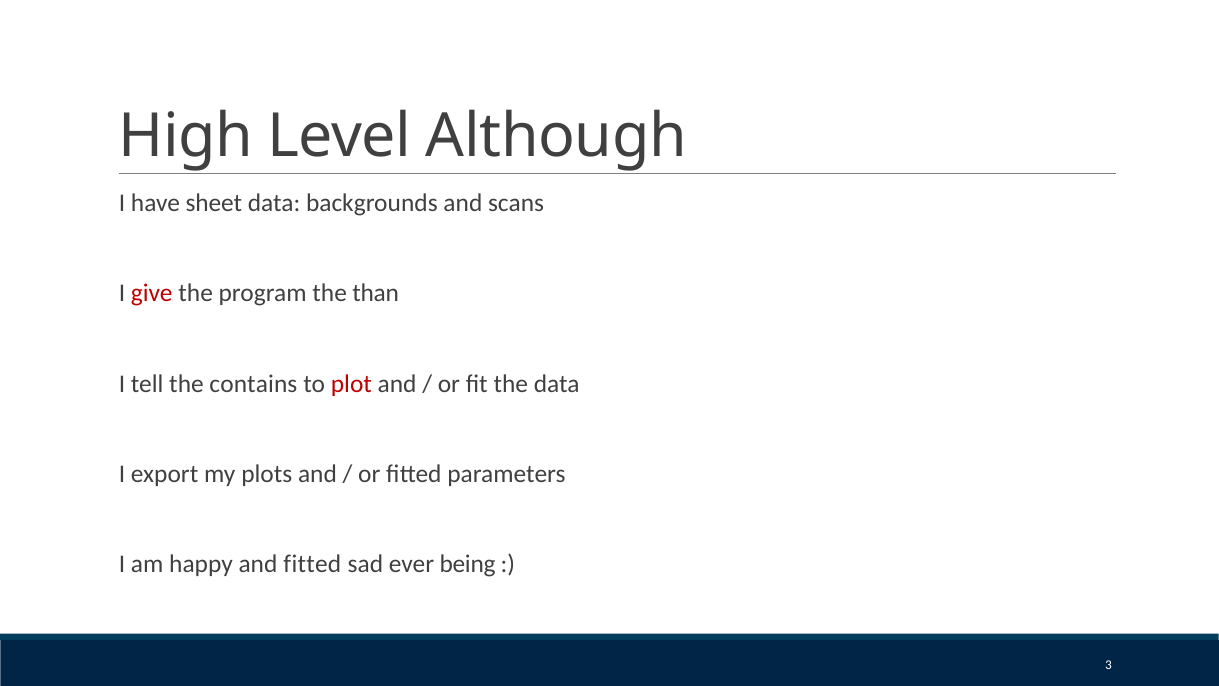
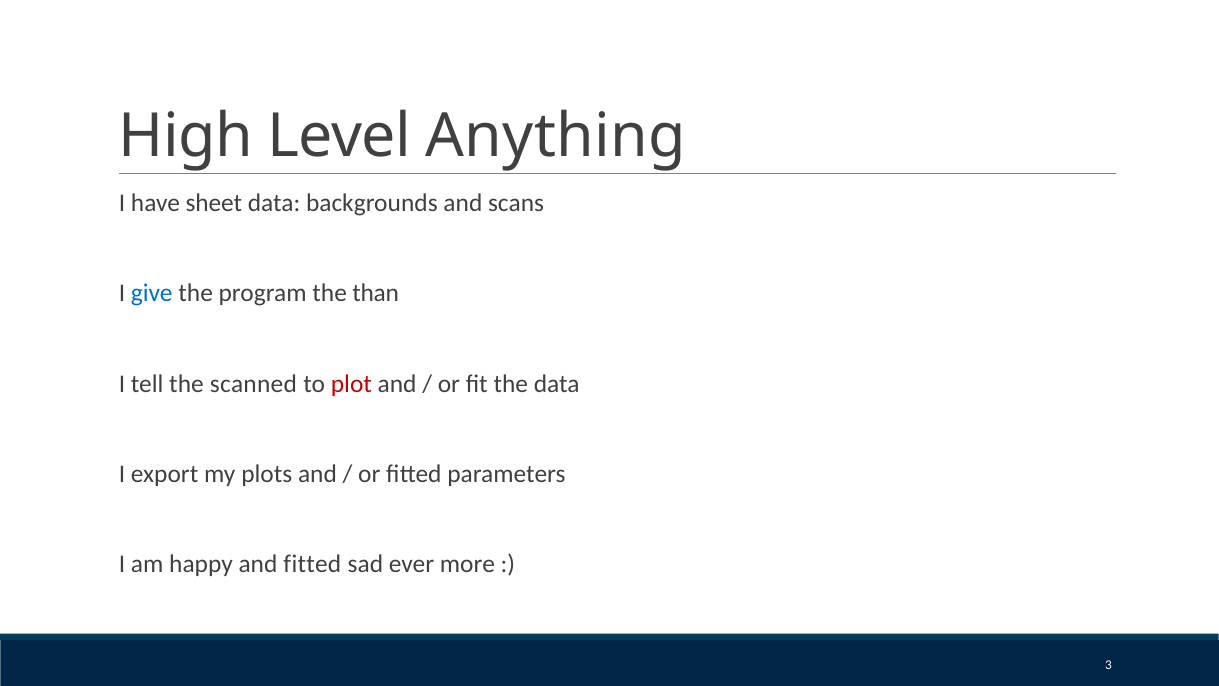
Although: Although -> Anything (556, 137)
give colour: red -> blue (152, 293)
contains: contains -> scanned (253, 384)
being: being -> more (467, 564)
